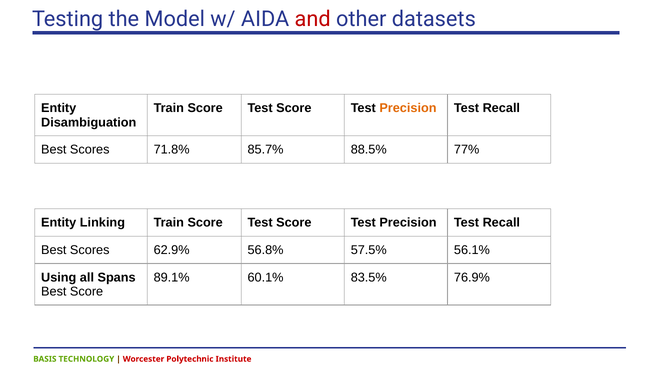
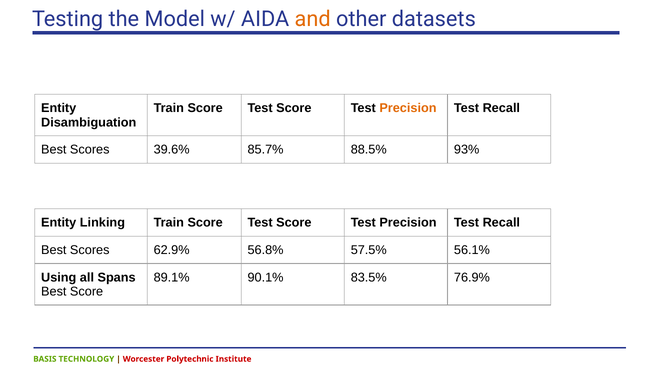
and colour: red -> orange (313, 19)
71.8%: 71.8% -> 39.6% (172, 150)
77%: 77% -> 93% (467, 150)
60.1%: 60.1% -> 90.1% (266, 277)
